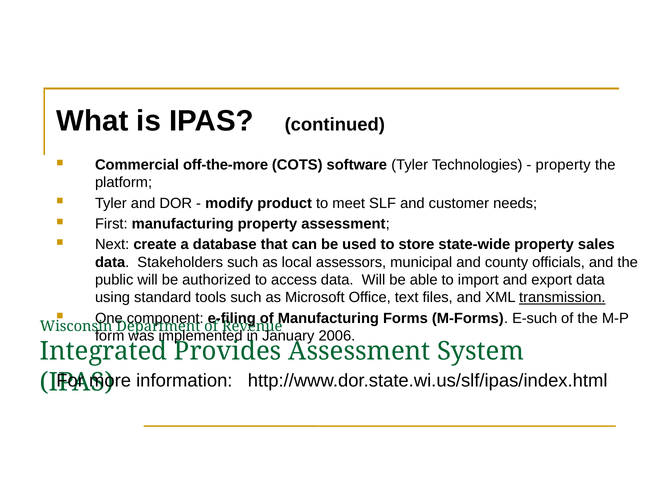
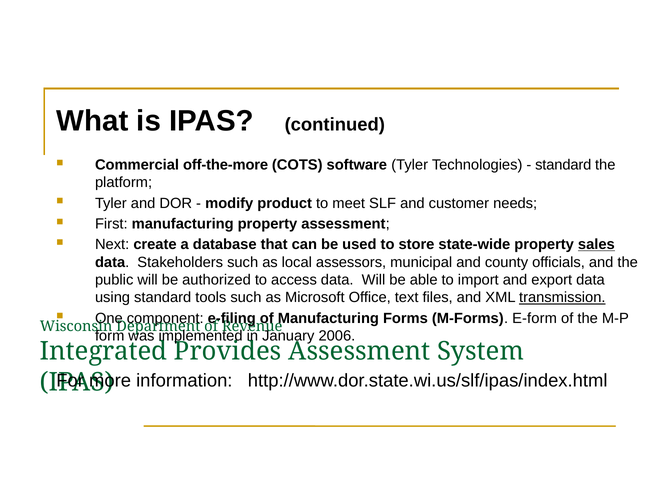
property: property -> standard (563, 165)
sales underline: none -> present (596, 244)
E-such: E-such -> E-form (535, 318)
